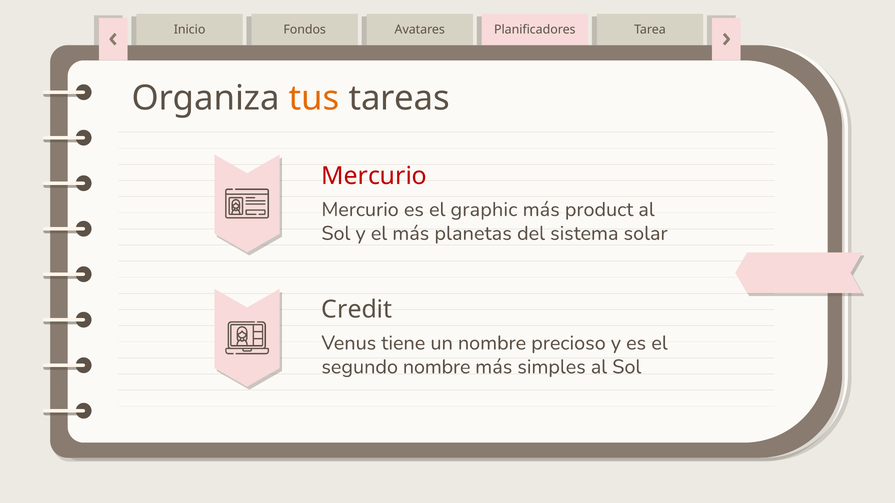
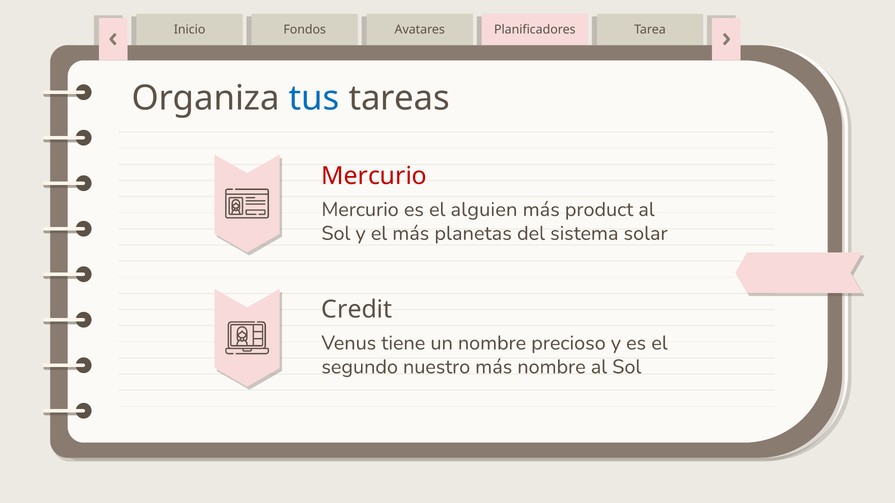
tus colour: orange -> blue (314, 98)
graphic: graphic -> alguien (484, 210)
segundo nombre: nombre -> nuestro (437, 367)
más simples: simples -> nombre (552, 367)
